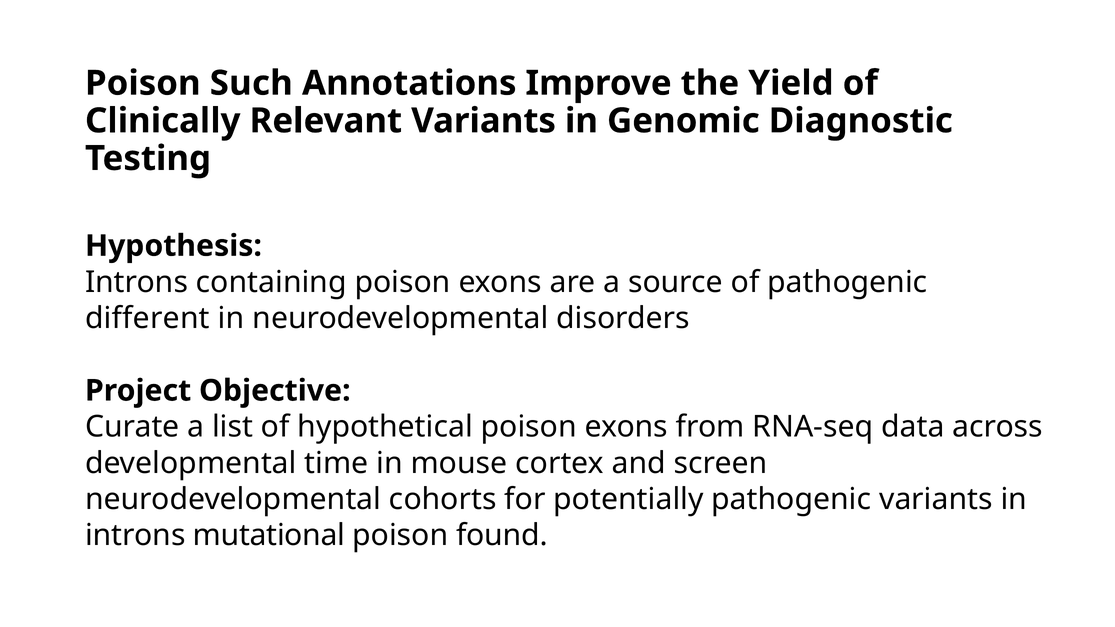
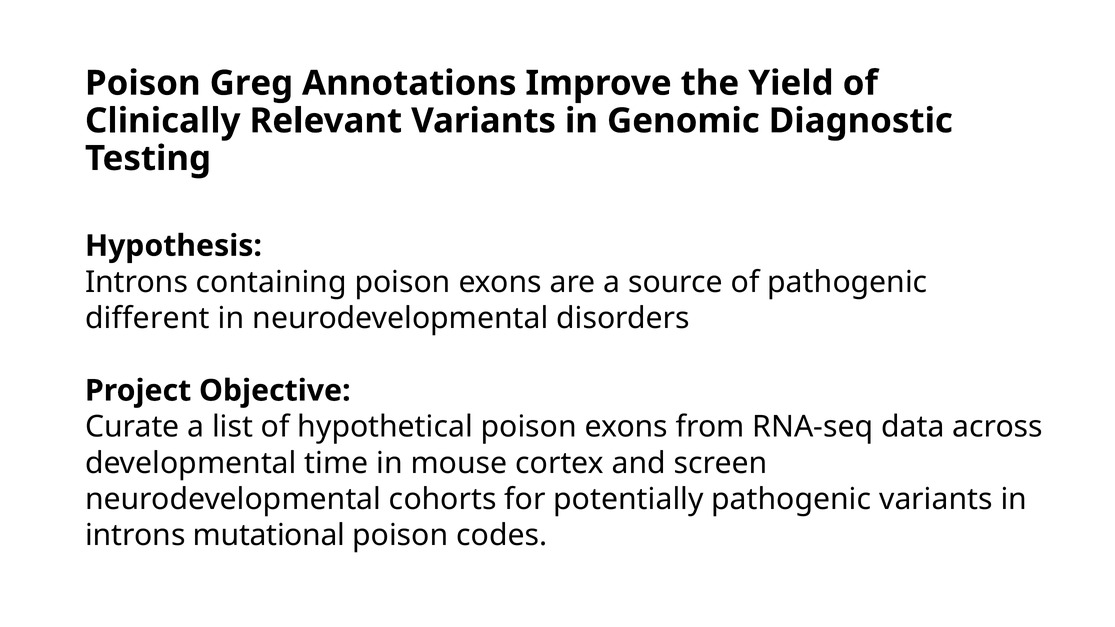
Such: Such -> Greg (251, 83)
found: found -> codes (502, 536)
